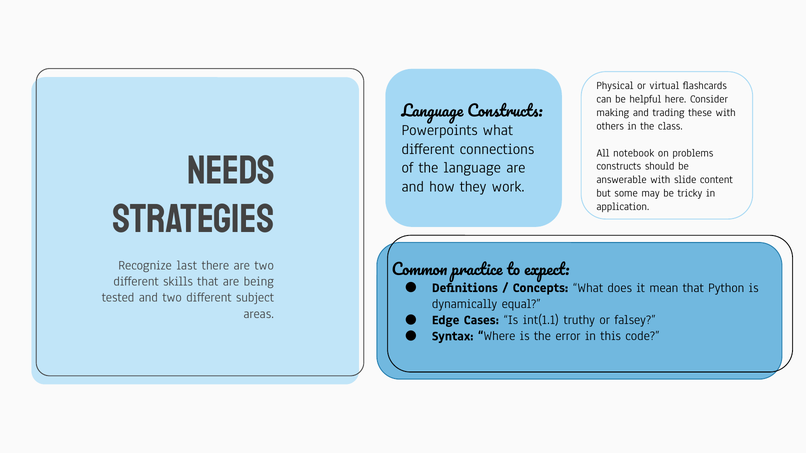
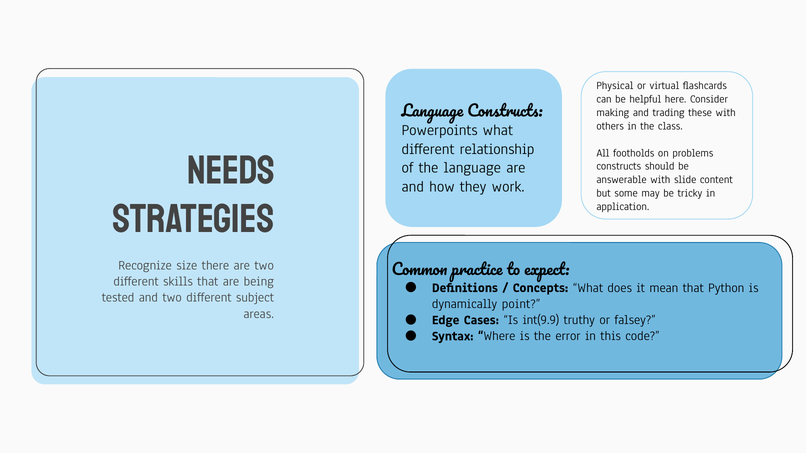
connections: connections -> relationship (497, 149)
notebook: notebook -> footholds (634, 153)
last: last -> size (187, 266)
equal: equal -> point (521, 304)
int(1.1: int(1.1 -> int(9.9 (541, 320)
